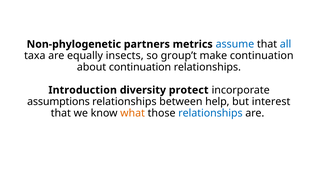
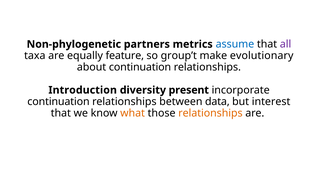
all colour: blue -> purple (286, 44)
insects: insects -> feature (125, 56)
make continuation: continuation -> evolutionary (262, 56)
protect: protect -> present (189, 90)
assumptions: assumptions -> continuation (58, 101)
help: help -> data (217, 101)
relationships colour: blue -> orange (210, 113)
